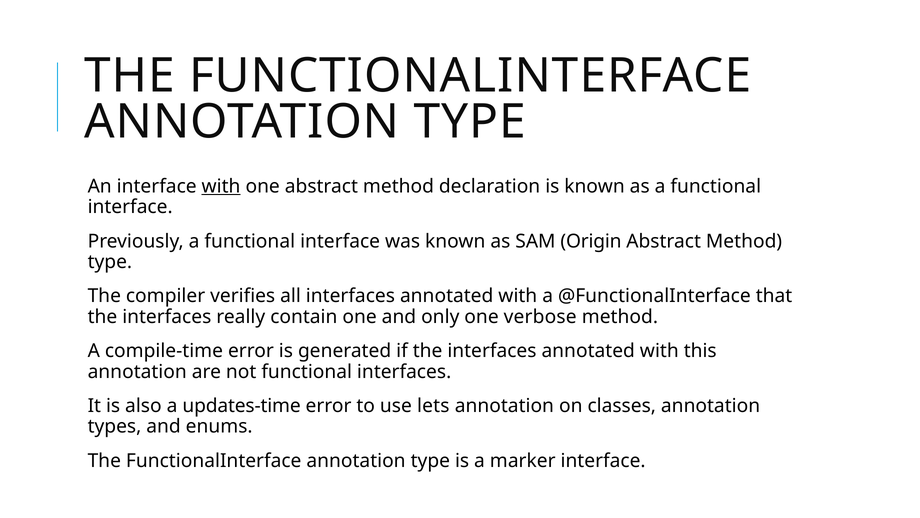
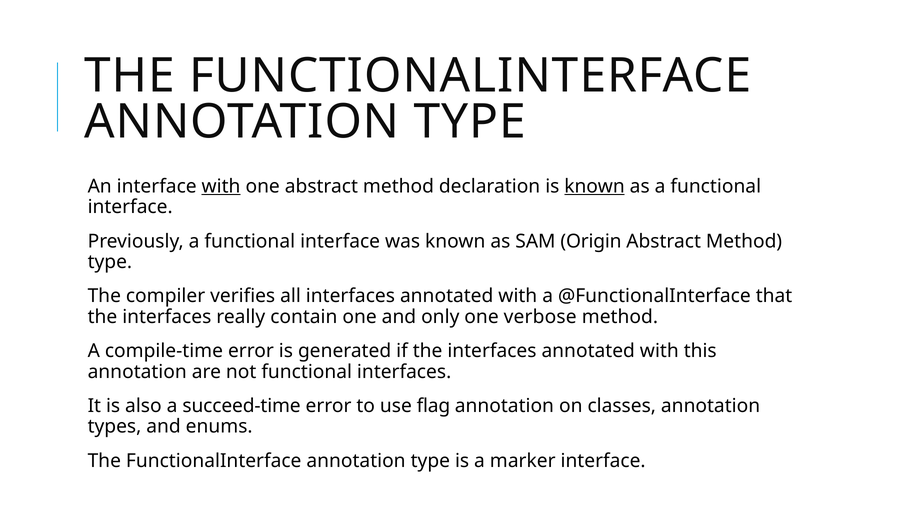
known underline: none -> present (595, 186)
updates-time: updates-time -> succeed-time (242, 405)
lets: lets -> flag (433, 405)
